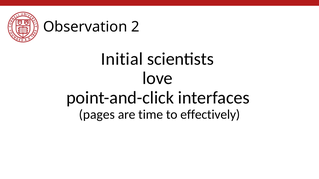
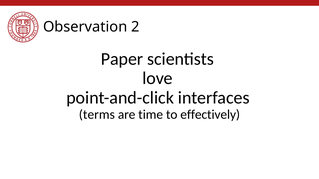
Initial: Initial -> Paper (122, 59)
pages: pages -> terms (97, 115)
